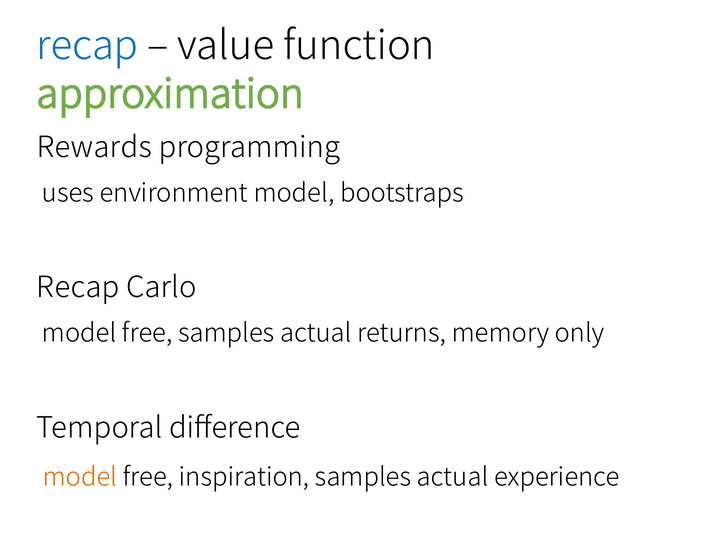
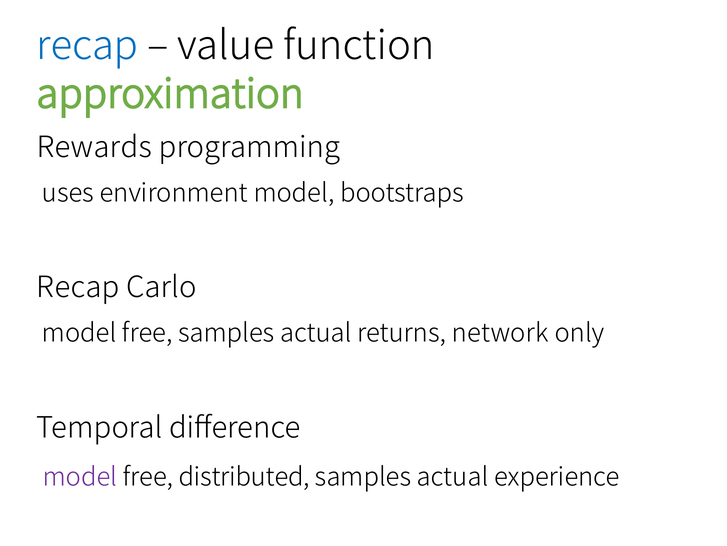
memory: memory -> network (500, 333)
model colour: orange -> purple (80, 477)
inspiration: inspiration -> distributed (244, 477)
